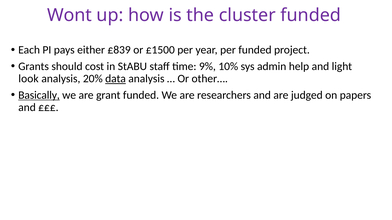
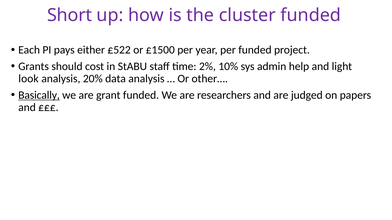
Wont: Wont -> Short (70, 15)
£839: £839 -> £522 (119, 50)
9%: 9% -> 2% (207, 67)
data underline: present -> none (116, 79)
